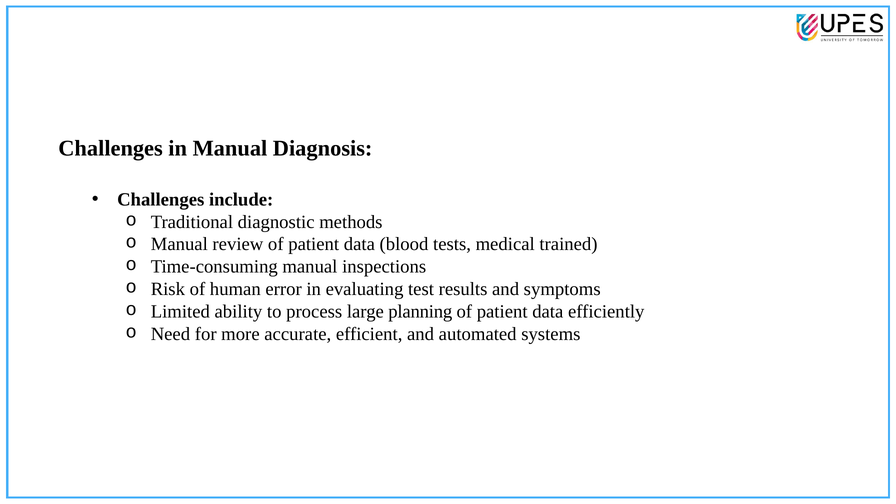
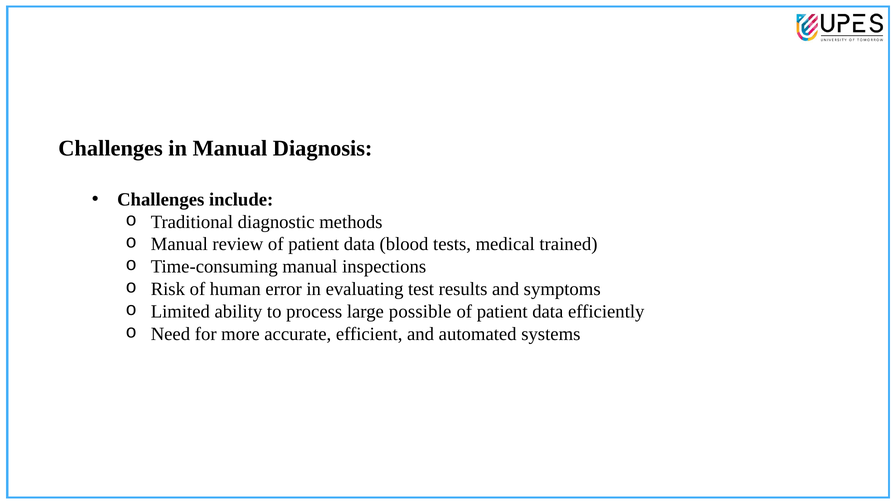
planning: planning -> possible (420, 312)
